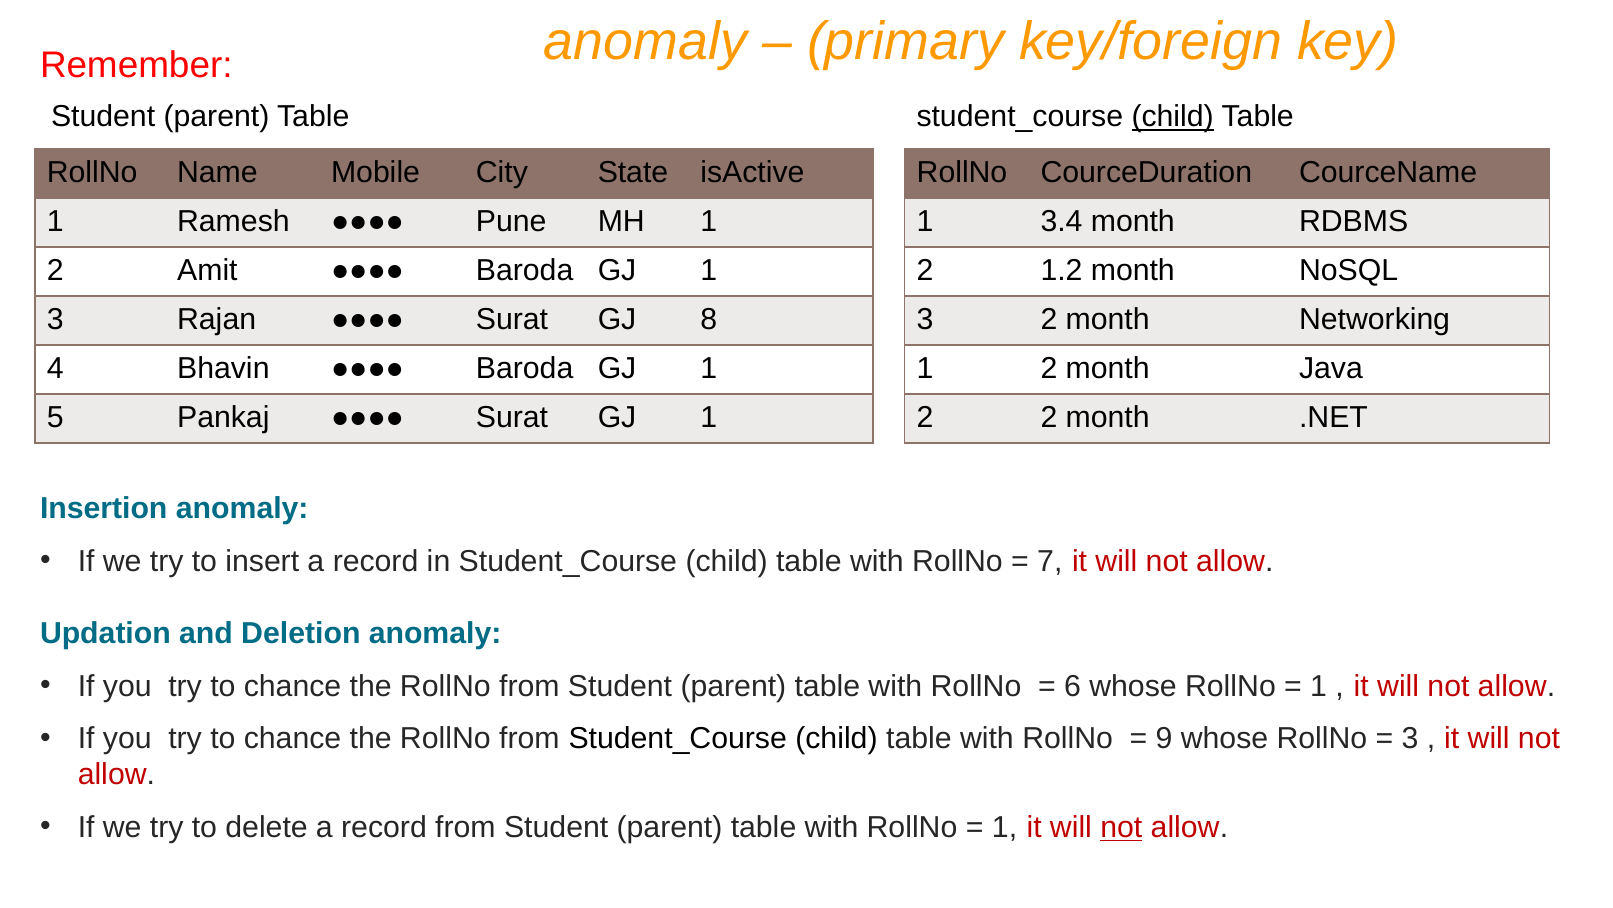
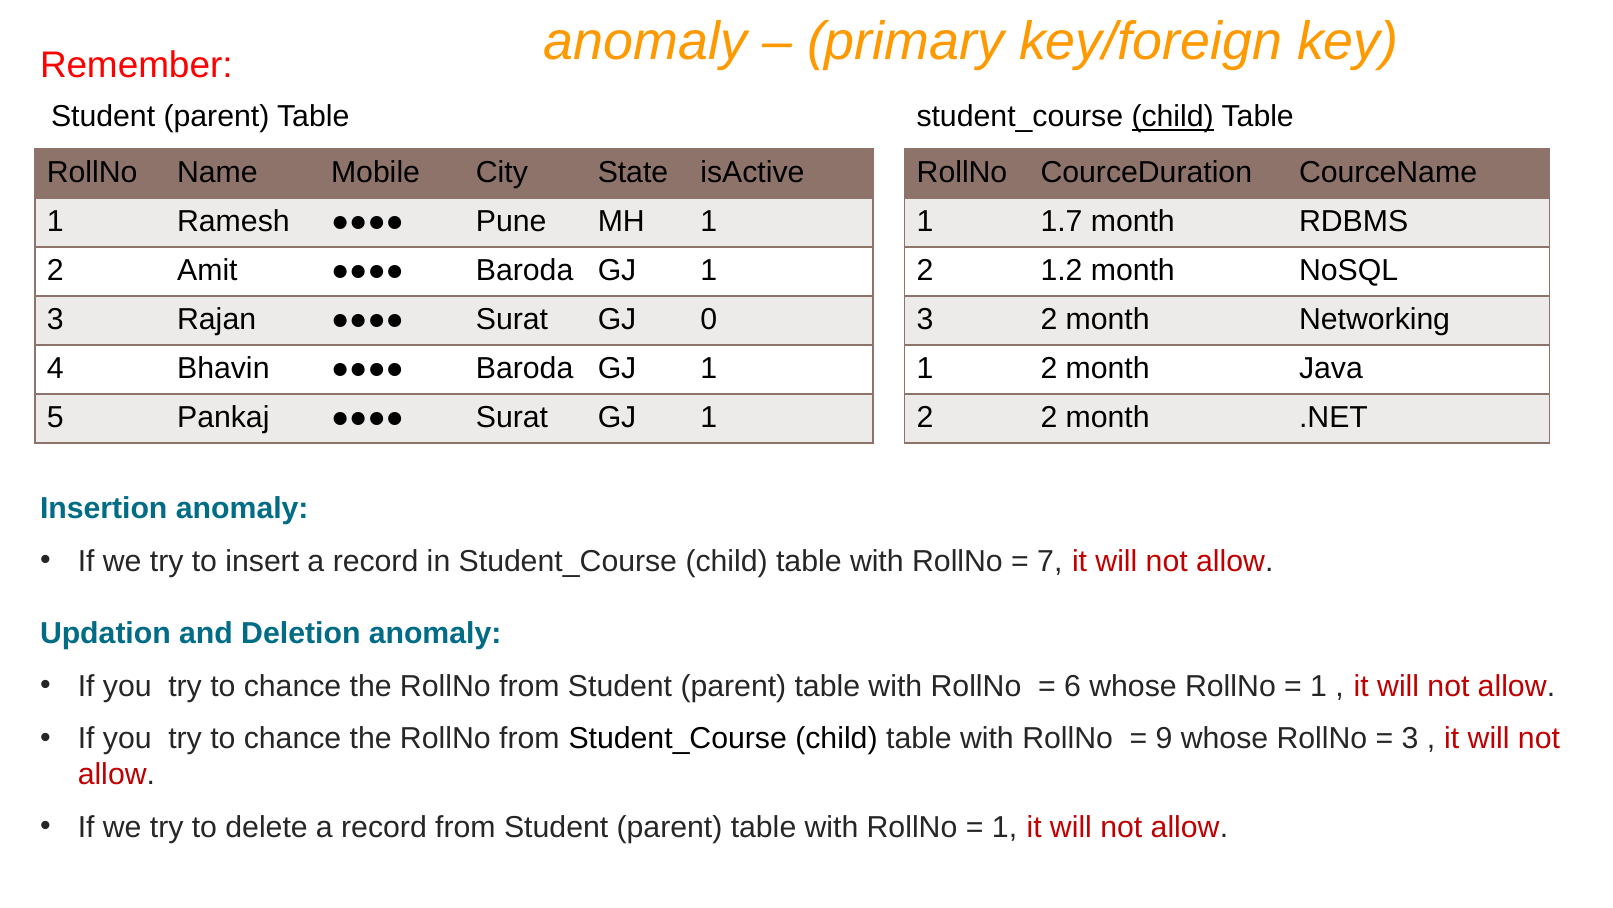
3.4: 3.4 -> 1.7 (1062, 221)
8: 8 -> 0 (709, 319)
not underline: present -> none (1121, 827)
